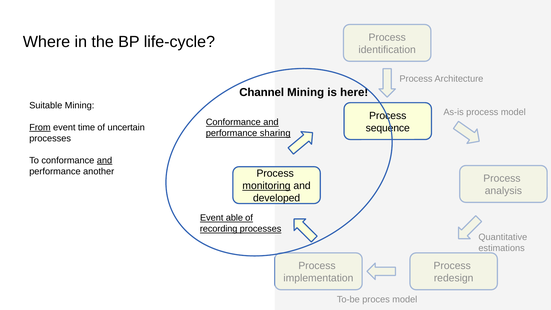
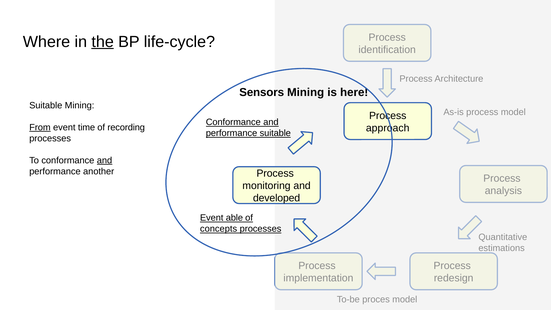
the underline: none -> present (103, 42)
Channel: Channel -> Sensors (262, 92)
uncertain: uncertain -> recording (126, 127)
sequence: sequence -> approach (388, 128)
performance sharing: sharing -> suitable (275, 133)
monitoring underline: present -> none (266, 186)
recording: recording -> concepts (219, 229)
